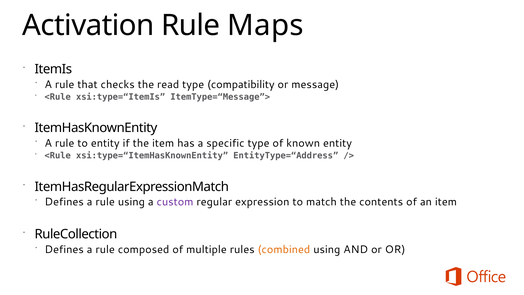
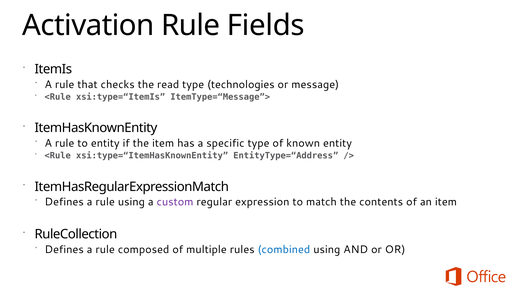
Maps: Maps -> Fields (266, 26)
compatibility: compatibility -> technologies (241, 84)
combined colour: orange -> blue (284, 249)
